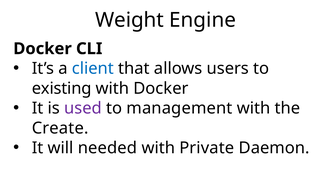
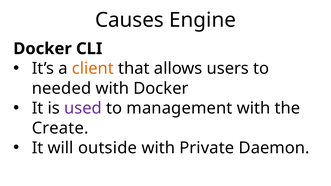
Weight: Weight -> Causes (129, 20)
client colour: blue -> orange (93, 69)
existing: existing -> needed (62, 88)
needed: needed -> outside (107, 148)
